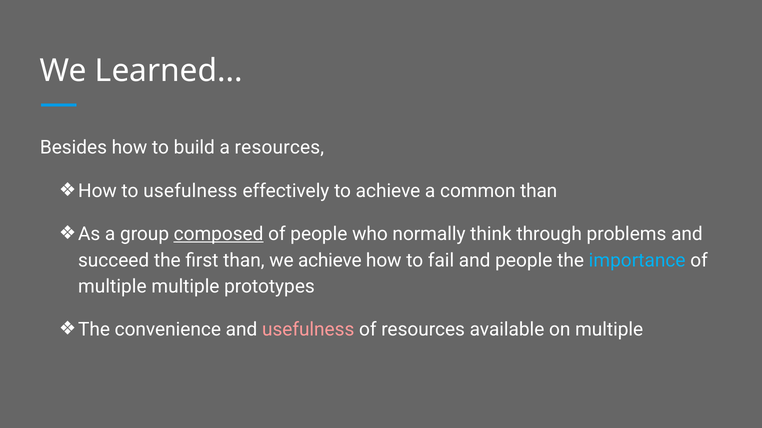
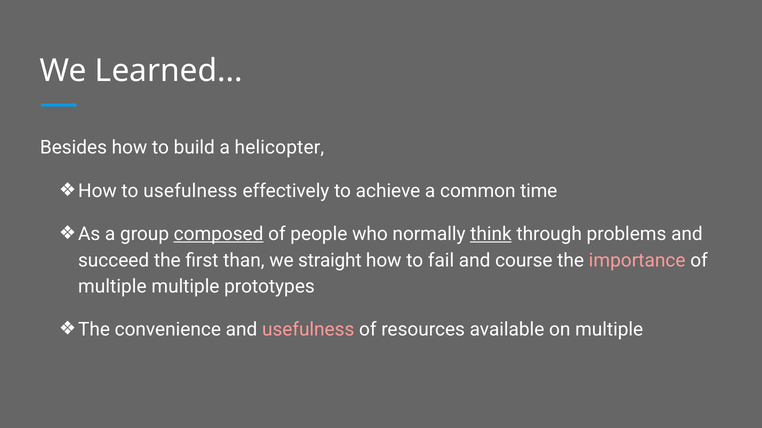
a resources: resources -> helicopter (279, 148)
common than: than -> time (539, 191)
think underline: none -> present (491, 234)
we achieve: achieve -> straight (330, 261)
and people: people -> course (524, 261)
importance colour: light blue -> pink (637, 261)
